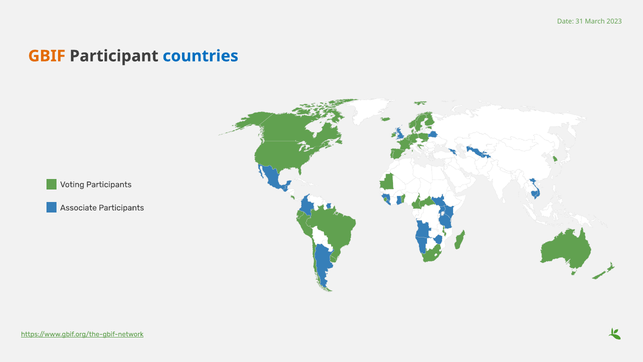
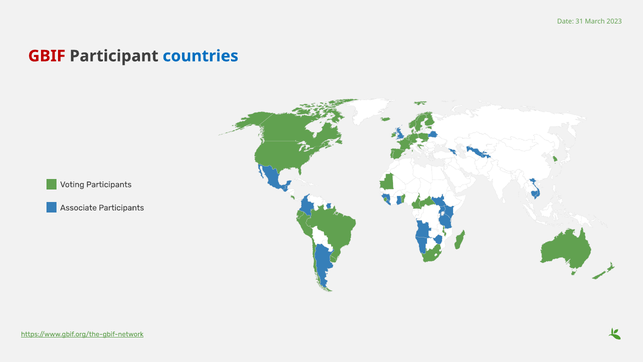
GBIF colour: orange -> red (47, 56)
